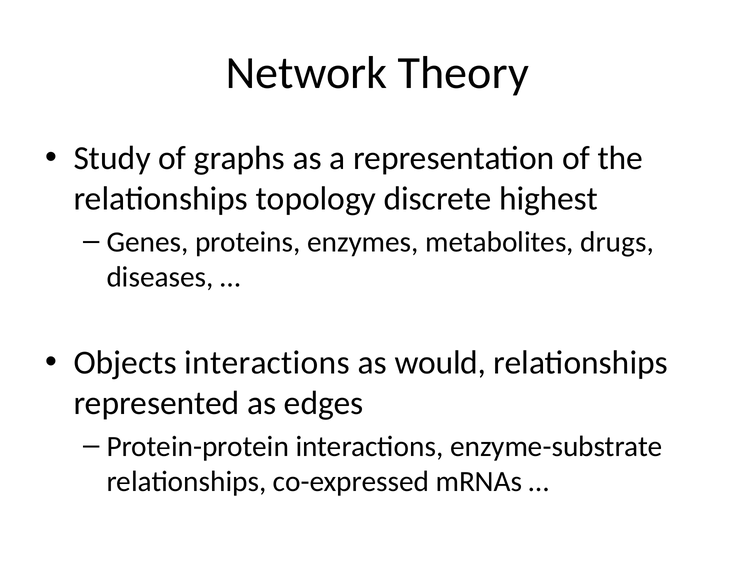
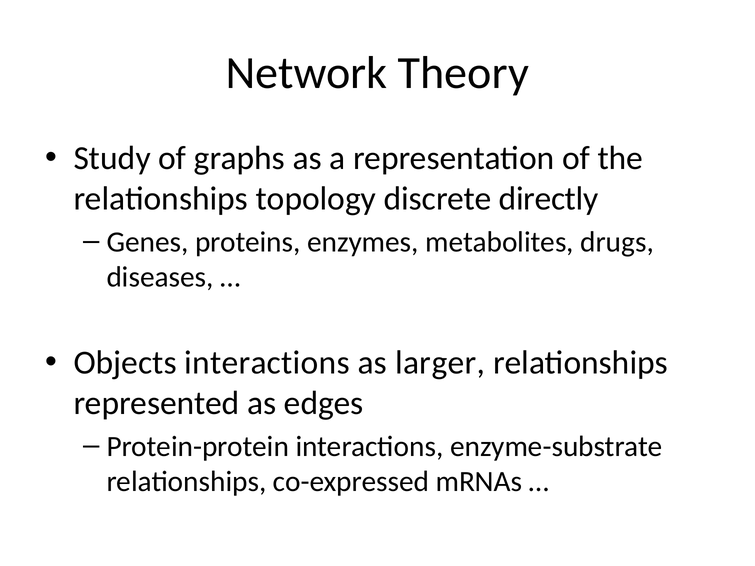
highest: highest -> directly (549, 199)
would: would -> larger (440, 363)
